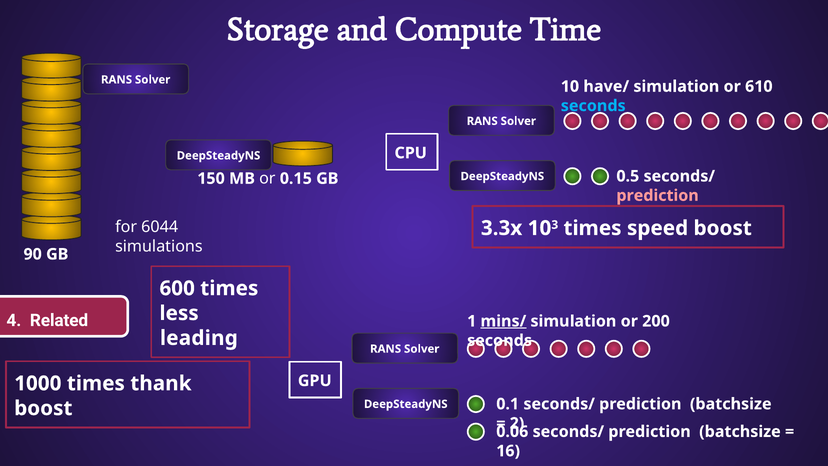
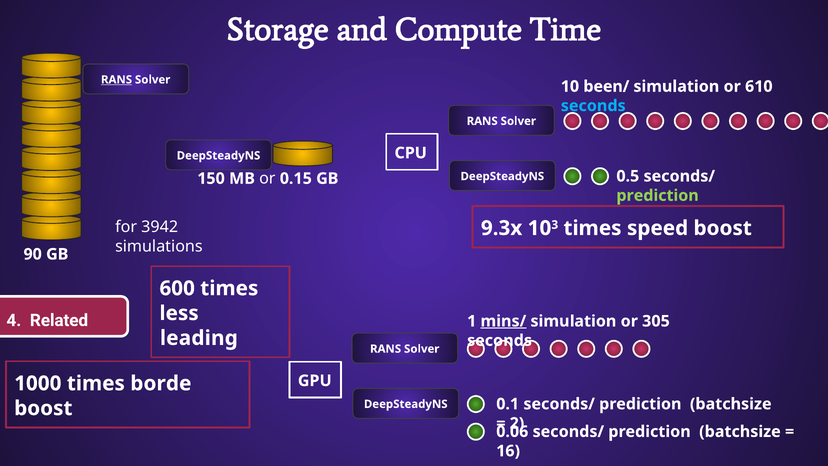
RANS underline: none -> present (117, 80)
have/: have/ -> been/ (606, 86)
prediction colour: pink -> light green (658, 195)
6044: 6044 -> 3942 (160, 227)
3.3x: 3.3x -> 9.3x (502, 228)
200: 200 -> 305 (656, 321)
thank: thank -> borde (161, 383)
